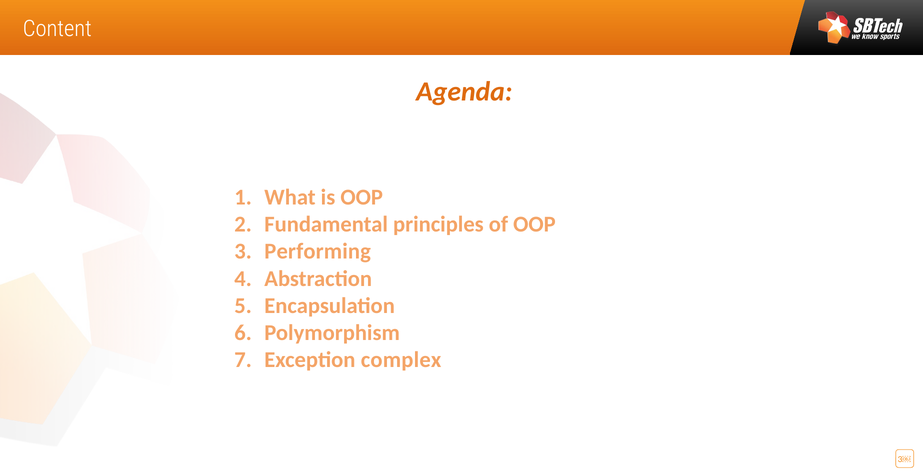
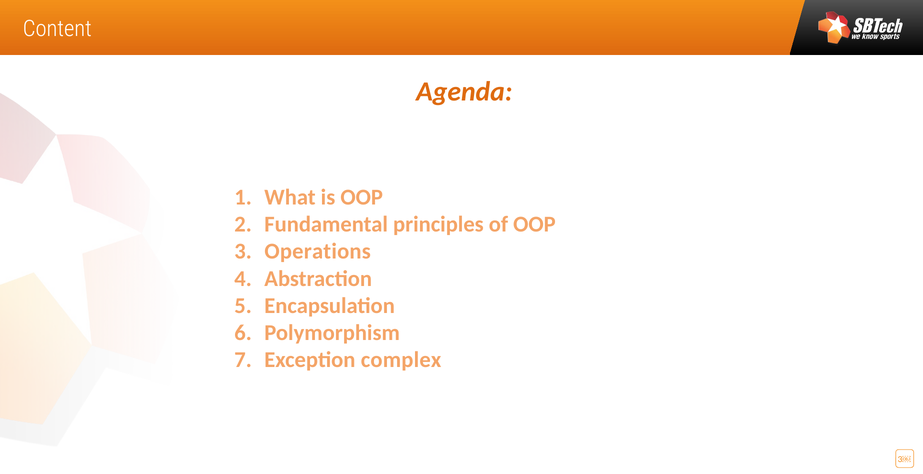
Performing: Performing -> Operations (318, 251)
